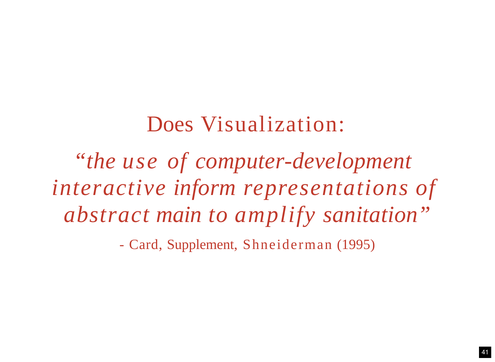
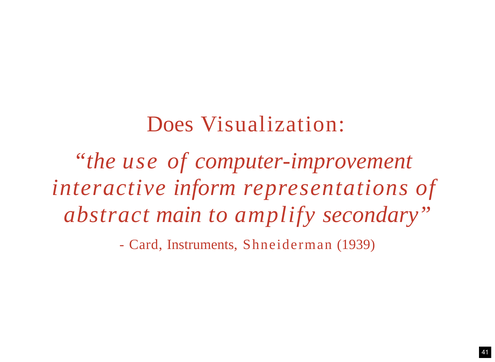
computer-development: computer-development -> computer-improvement (304, 160)
sanitation: sanitation -> secondary (377, 214)
Supplement: Supplement -> Instruments (202, 244)
1995: 1995 -> 1939 (356, 244)
